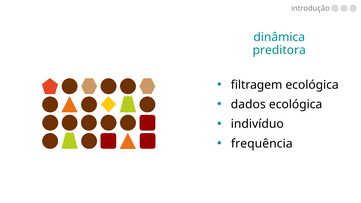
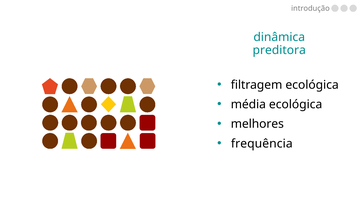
dados: dados -> média (248, 104)
indivíduo: indivíduo -> melhores (257, 124)
